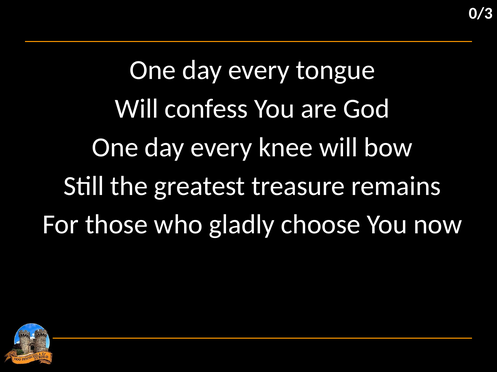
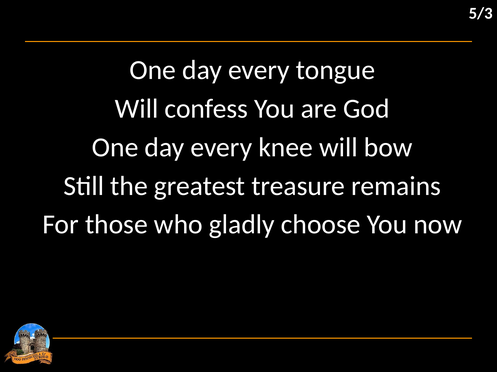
0/3: 0/3 -> 5/3 (481, 14)
